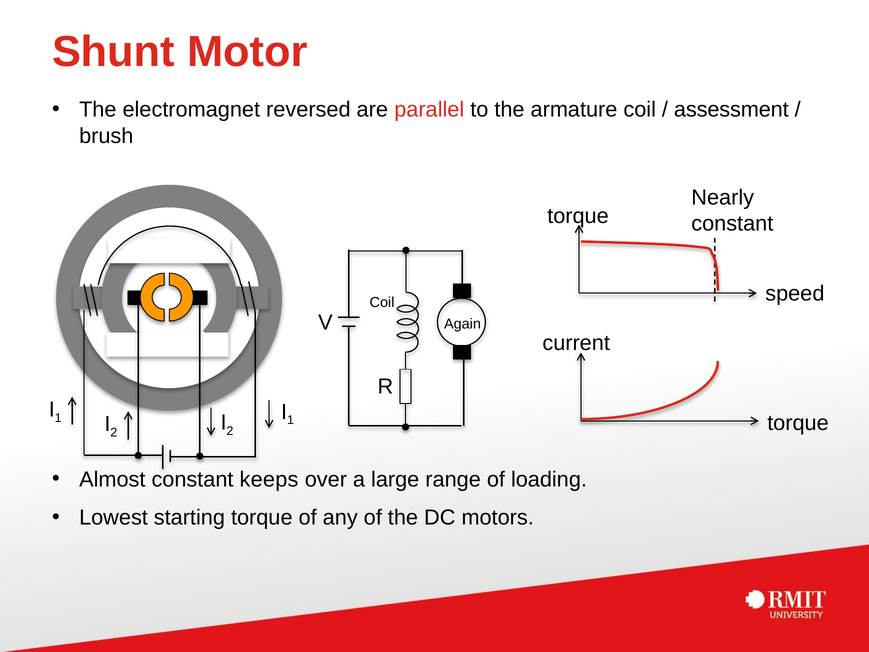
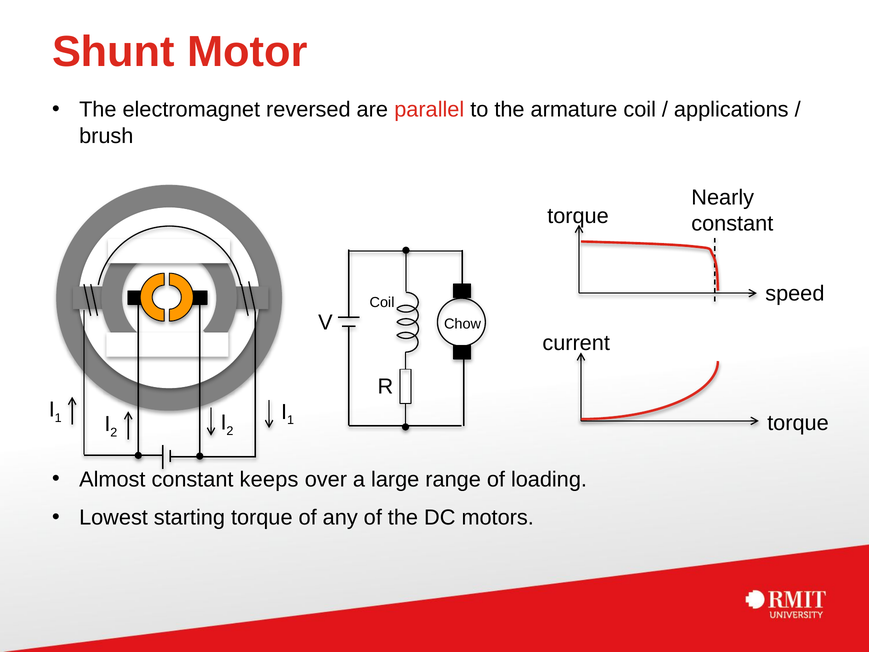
assessment: assessment -> applications (731, 110)
Again: Again -> Chow (463, 324)
